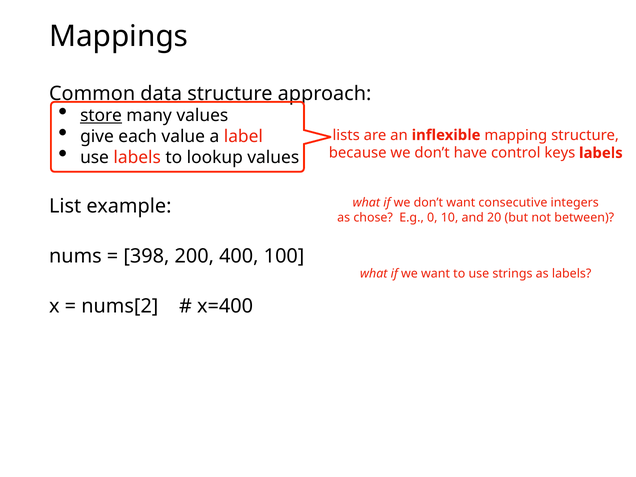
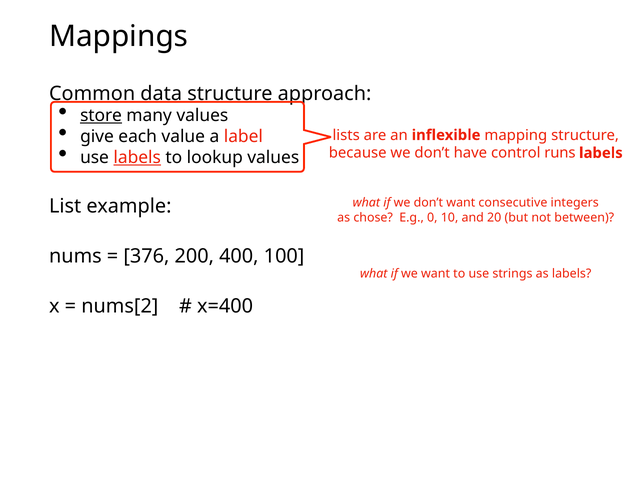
labels underline: none -> present (137, 157)
keys: keys -> runs (560, 153)
398: 398 -> 376 (146, 256)
